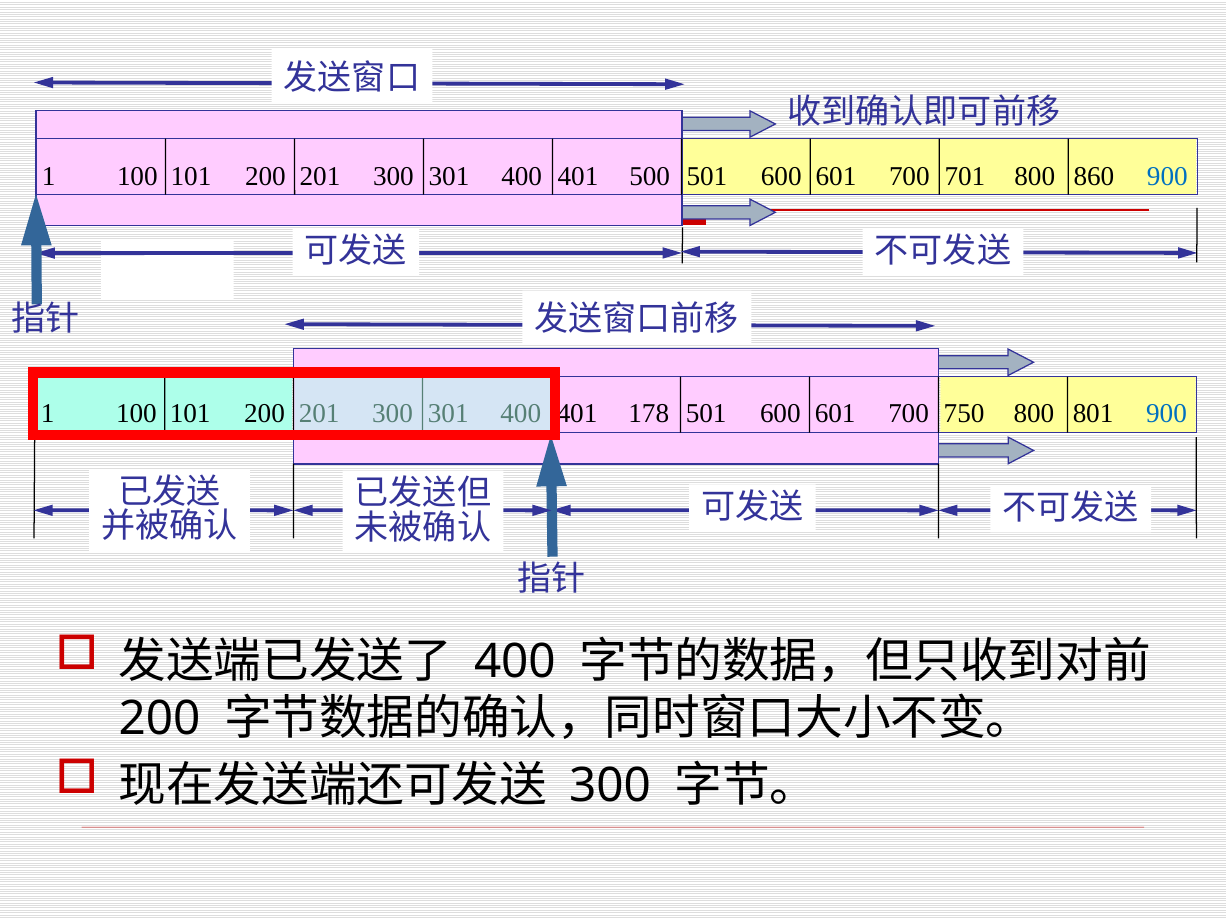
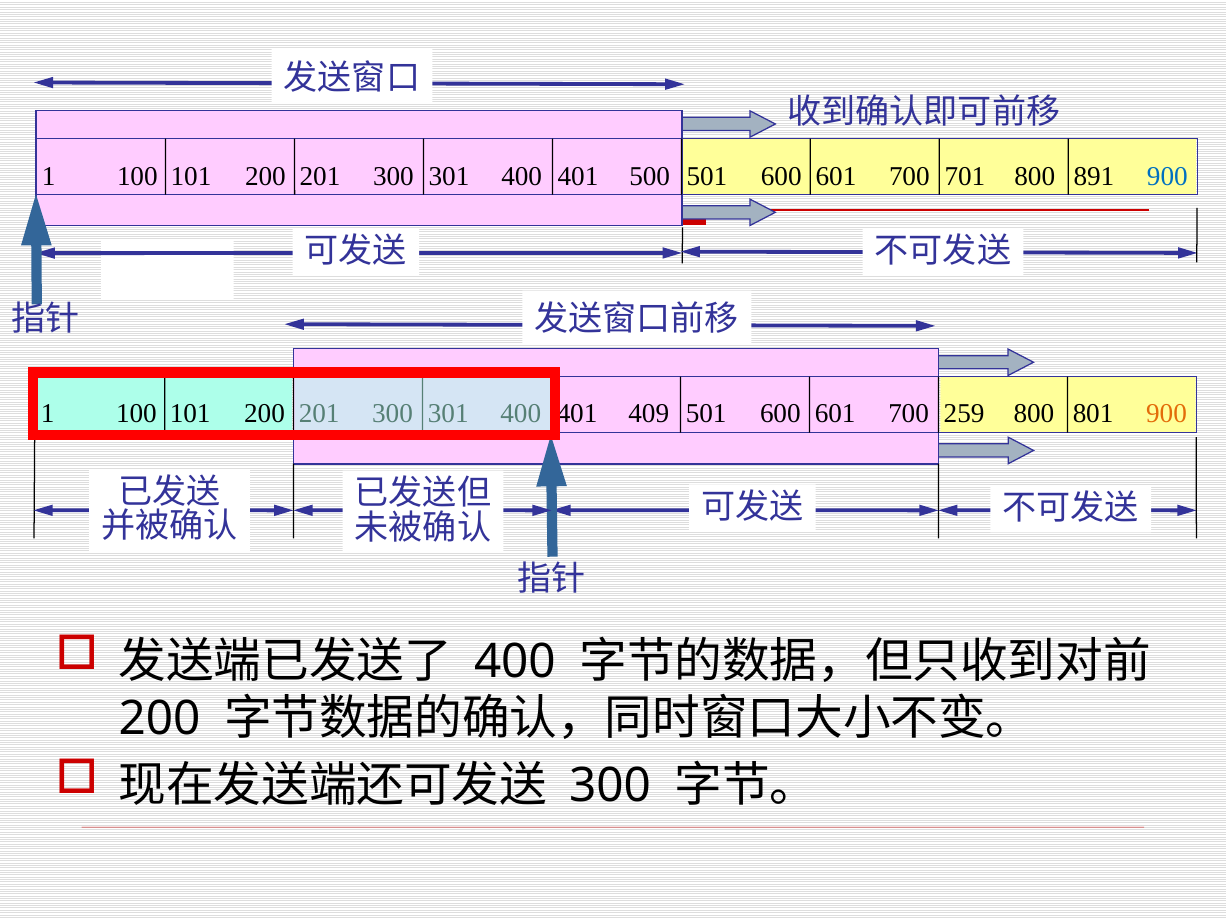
860: 860 -> 891 (1094, 177)
178: 178 -> 409 (649, 414)
750: 750 -> 259 (964, 414)
900 colour: blue -> orange (1167, 414)
